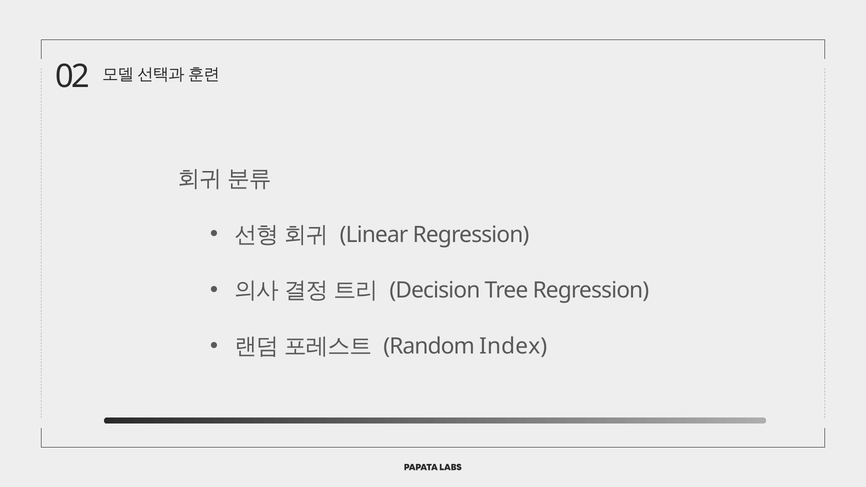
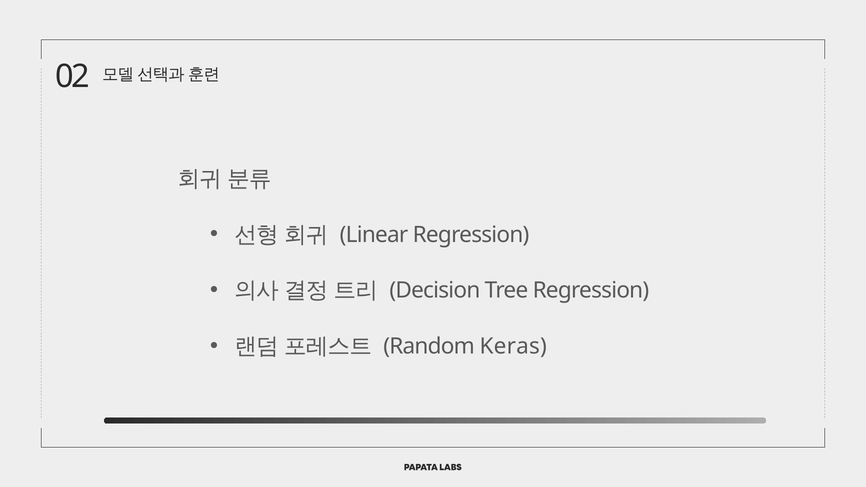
Index: Index -> Keras (513, 347)
